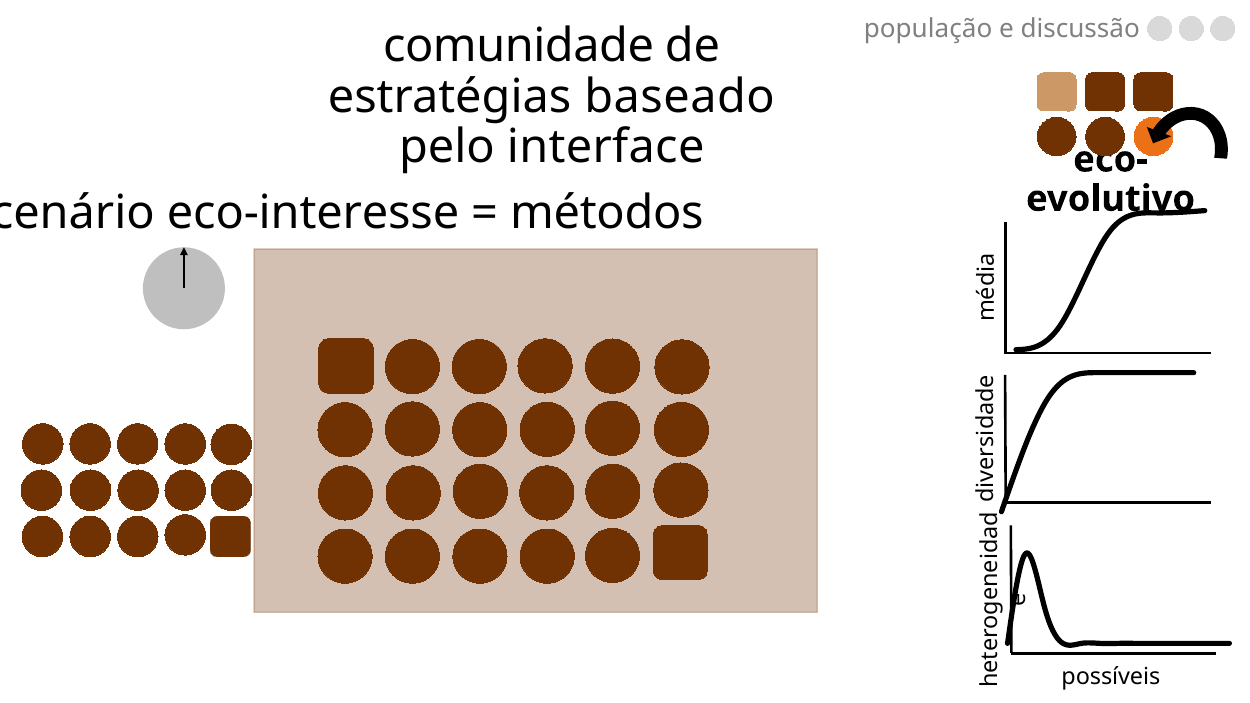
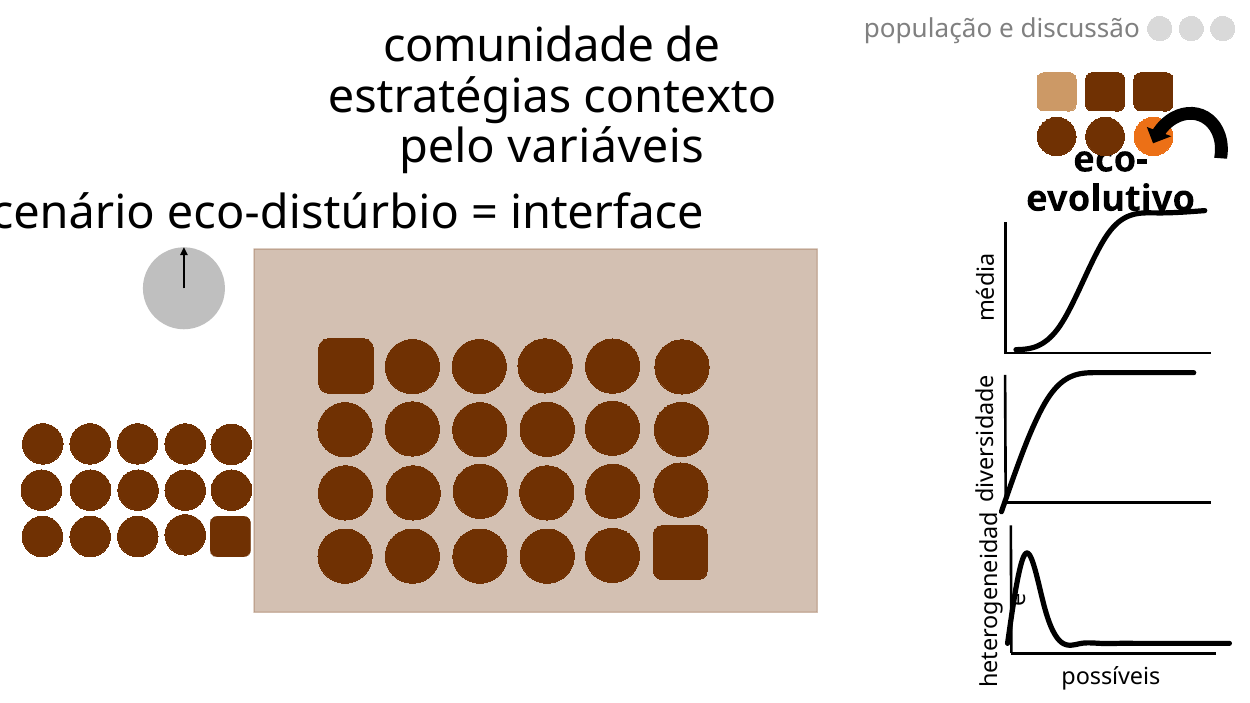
baseado: baseado -> contexto (680, 97)
interface: interface -> variáveis (606, 147)
eco-interesse: eco-interesse -> eco-distúrbio (313, 214)
métodos: métodos -> interface (607, 214)
